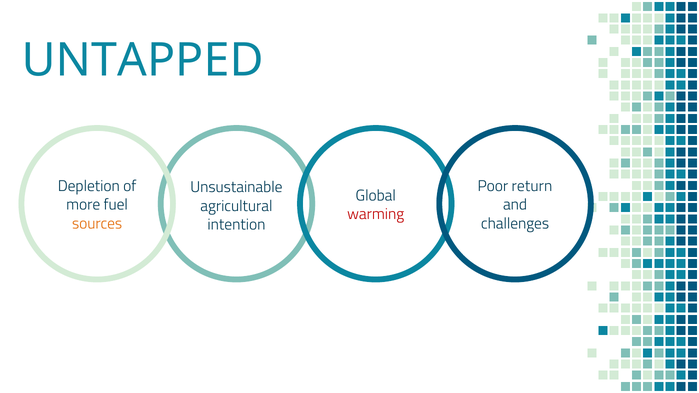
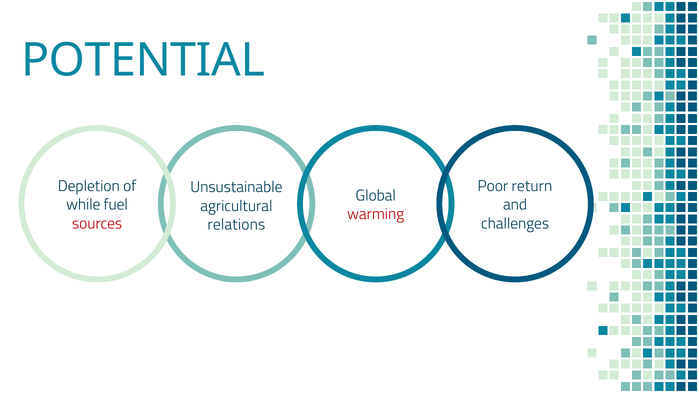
UNTAPPED: UNTAPPED -> POTENTIAL (143, 60)
more: more -> while (83, 205)
sources colour: orange -> red (97, 224)
intention: intention -> relations (236, 225)
